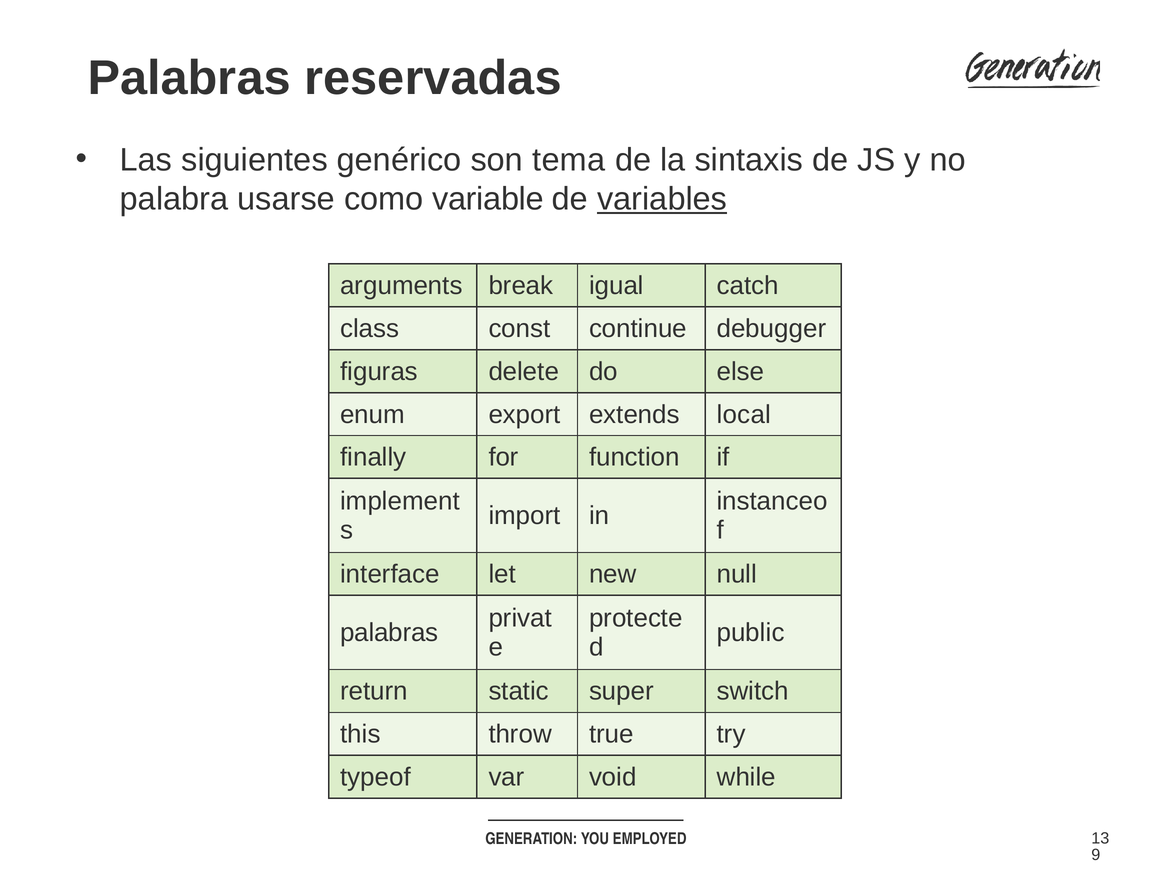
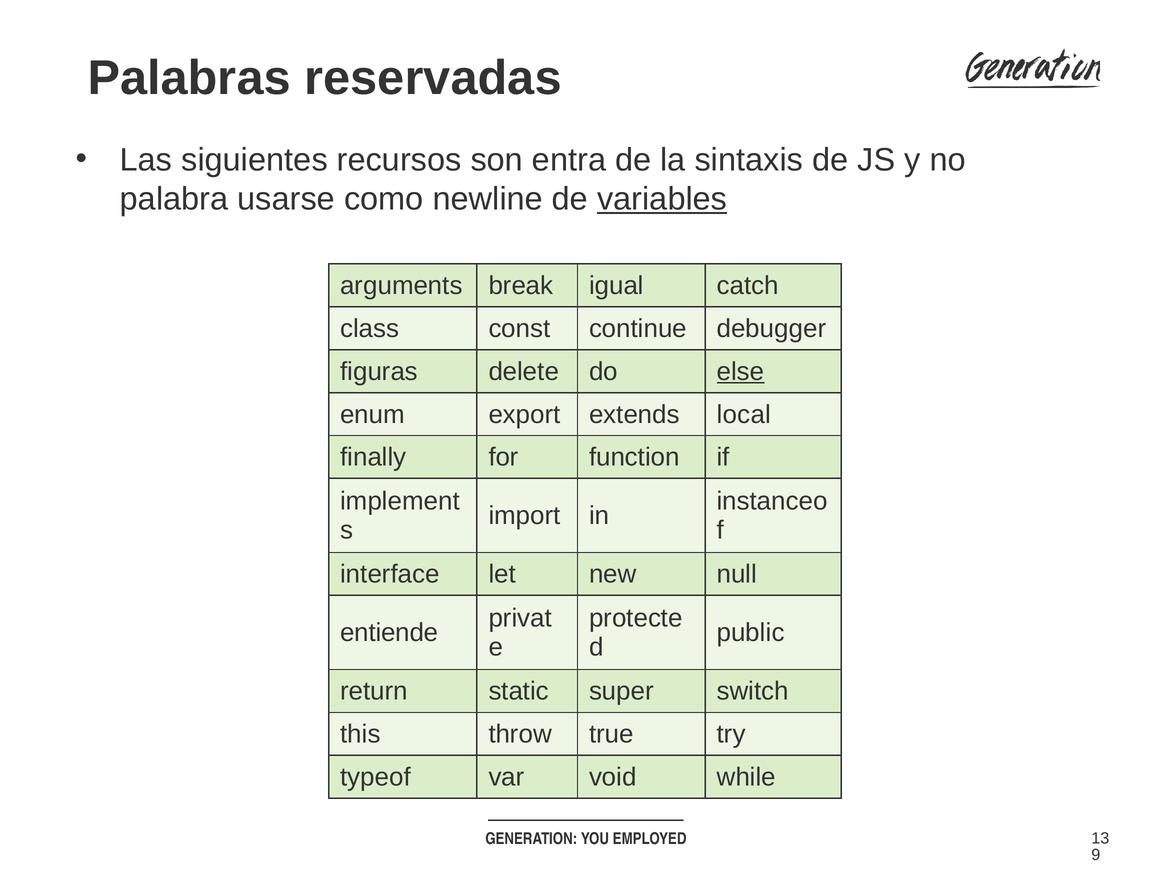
genérico: genérico -> recursos (399, 160)
tema: tema -> entra (569, 160)
variable: variable -> newline (488, 199)
else underline: none -> present (741, 371)
palabras: palabras -> entiende (389, 632)
